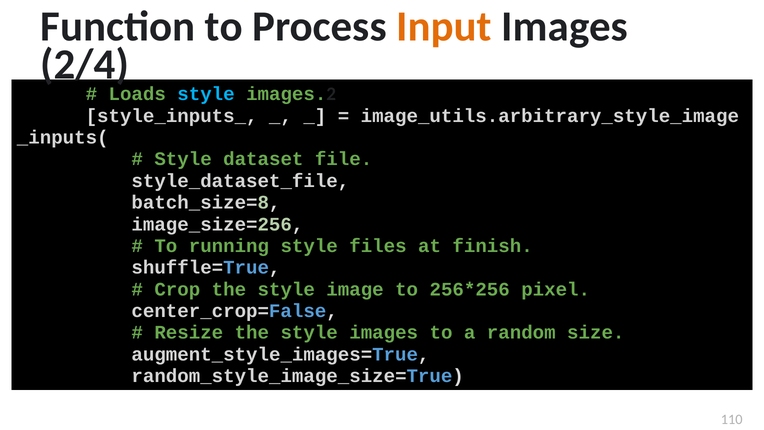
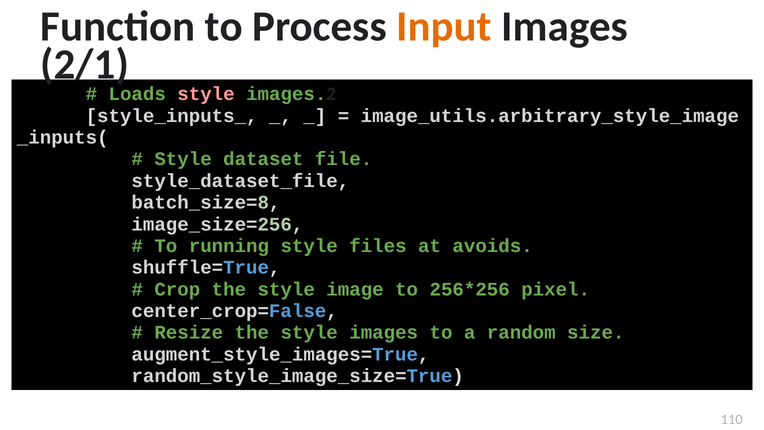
2/4: 2/4 -> 2/1 (85, 65)
style colour: light blue -> pink (206, 94)
finish: finish -> avoids (493, 246)
